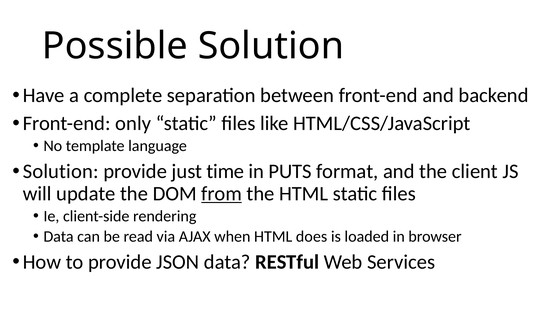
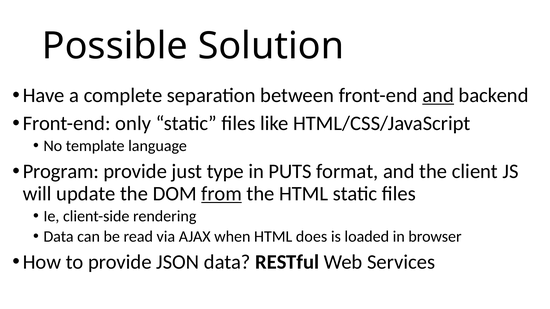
and underline: none -> present (438, 95)
Solution: Solution -> Program (61, 172)
time: time -> type (225, 172)
